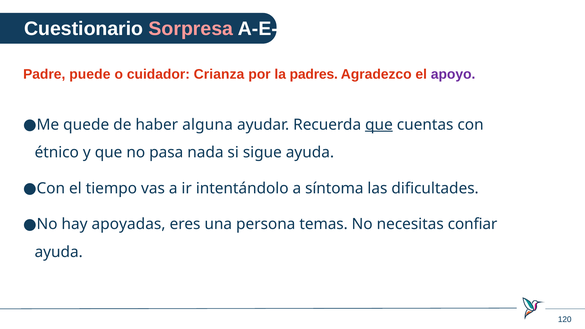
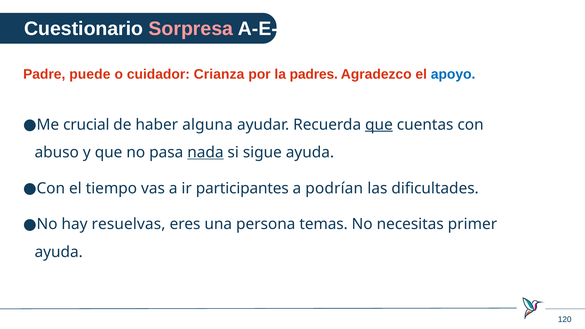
apoyo colour: purple -> blue (453, 74)
quede: quede -> crucial (86, 125)
étnico: étnico -> abuso (57, 152)
nada underline: none -> present (205, 152)
intentándolo: intentándolo -> participantes (242, 188)
síntoma: síntoma -> podrían (334, 188)
apoyadas: apoyadas -> resuelvas (128, 224)
confiar: confiar -> primer (472, 224)
